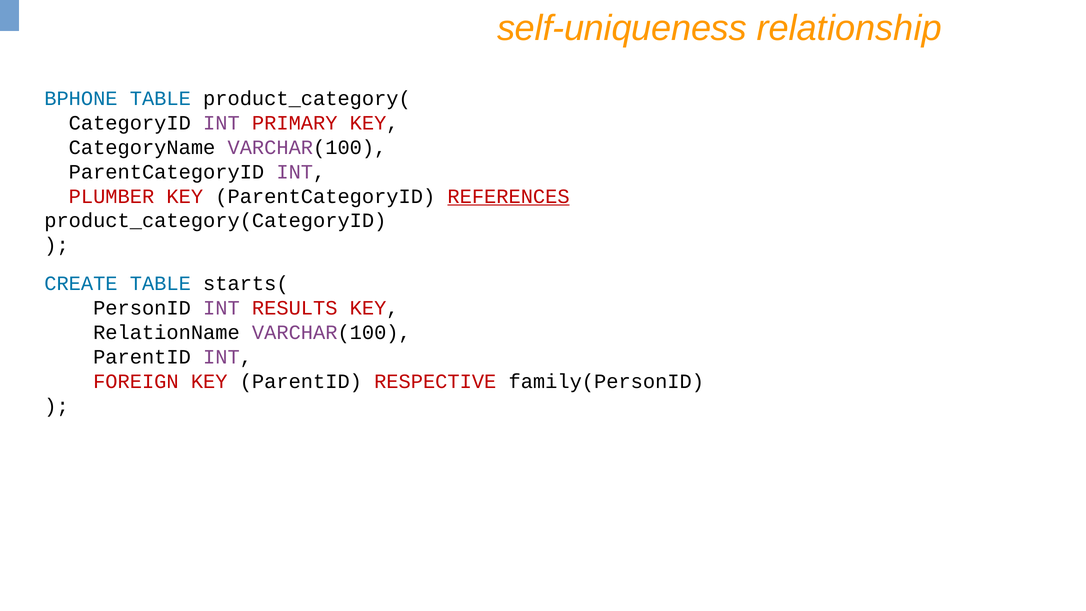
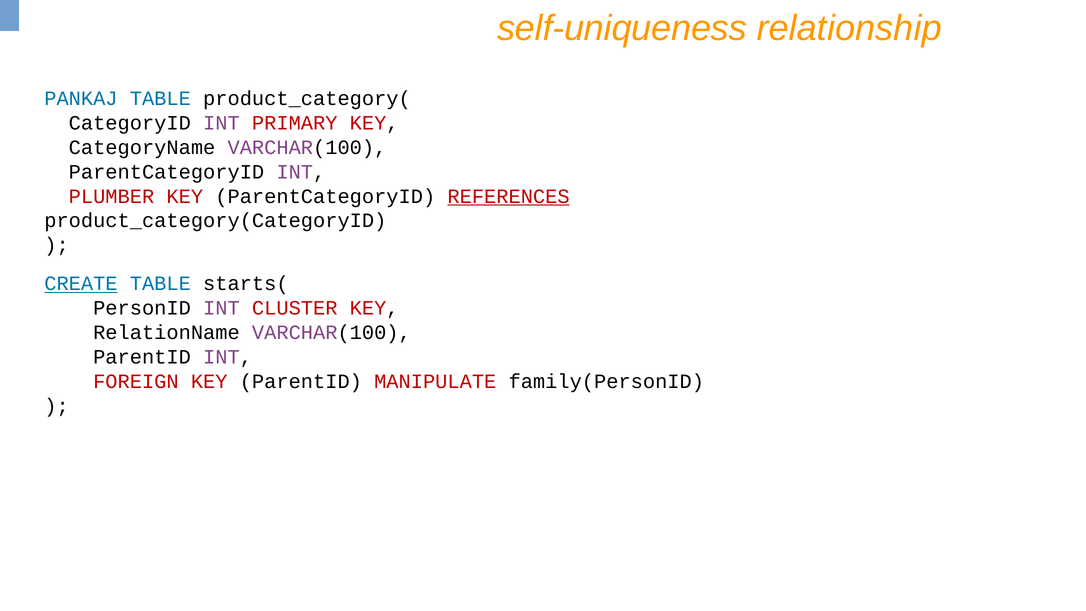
BPHONE: BPHONE -> PANKAJ (81, 99)
CREATE underline: none -> present (81, 284)
RESULTS: RESULTS -> CLUSTER (295, 308)
RESPECTIVE: RESPECTIVE -> MANIPULATE (435, 381)
